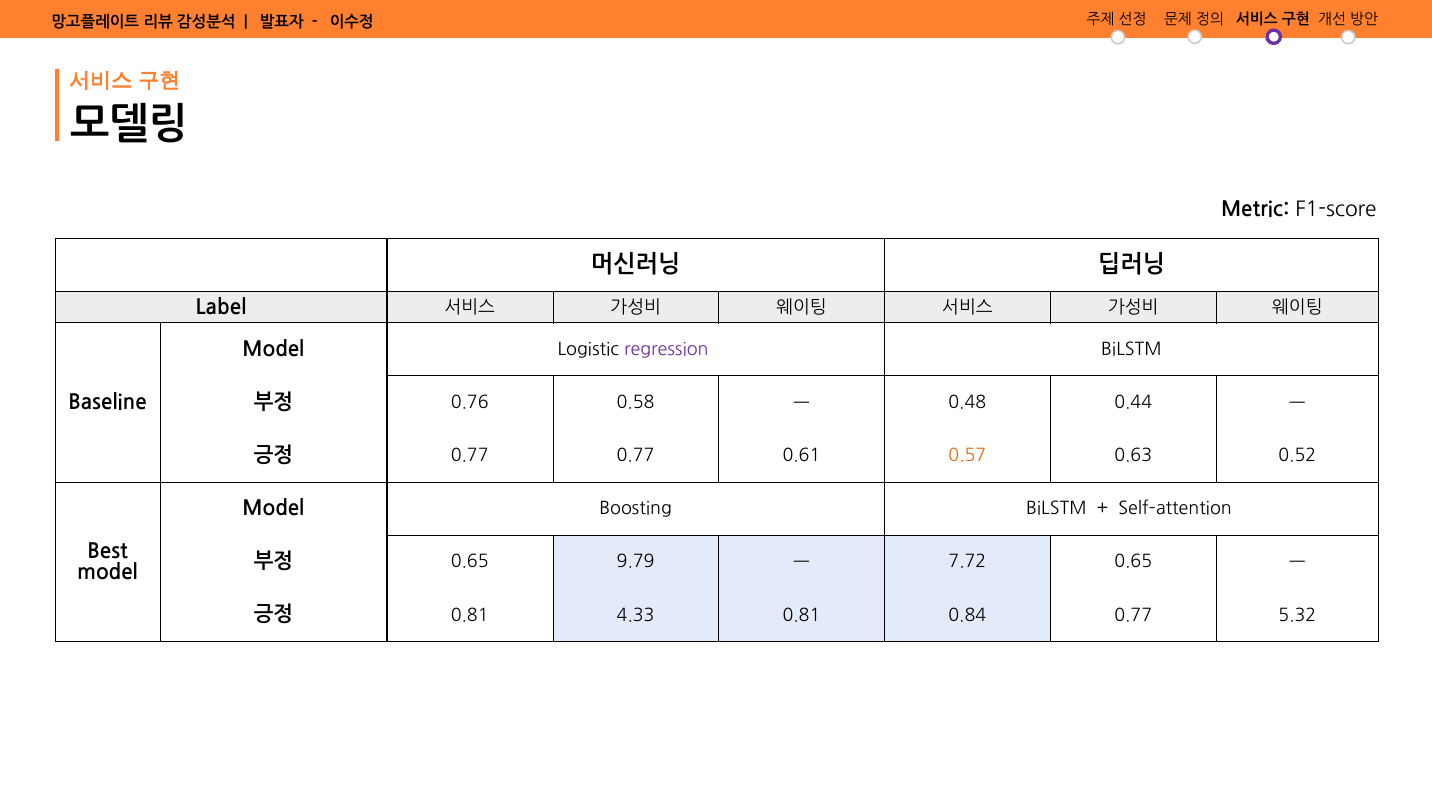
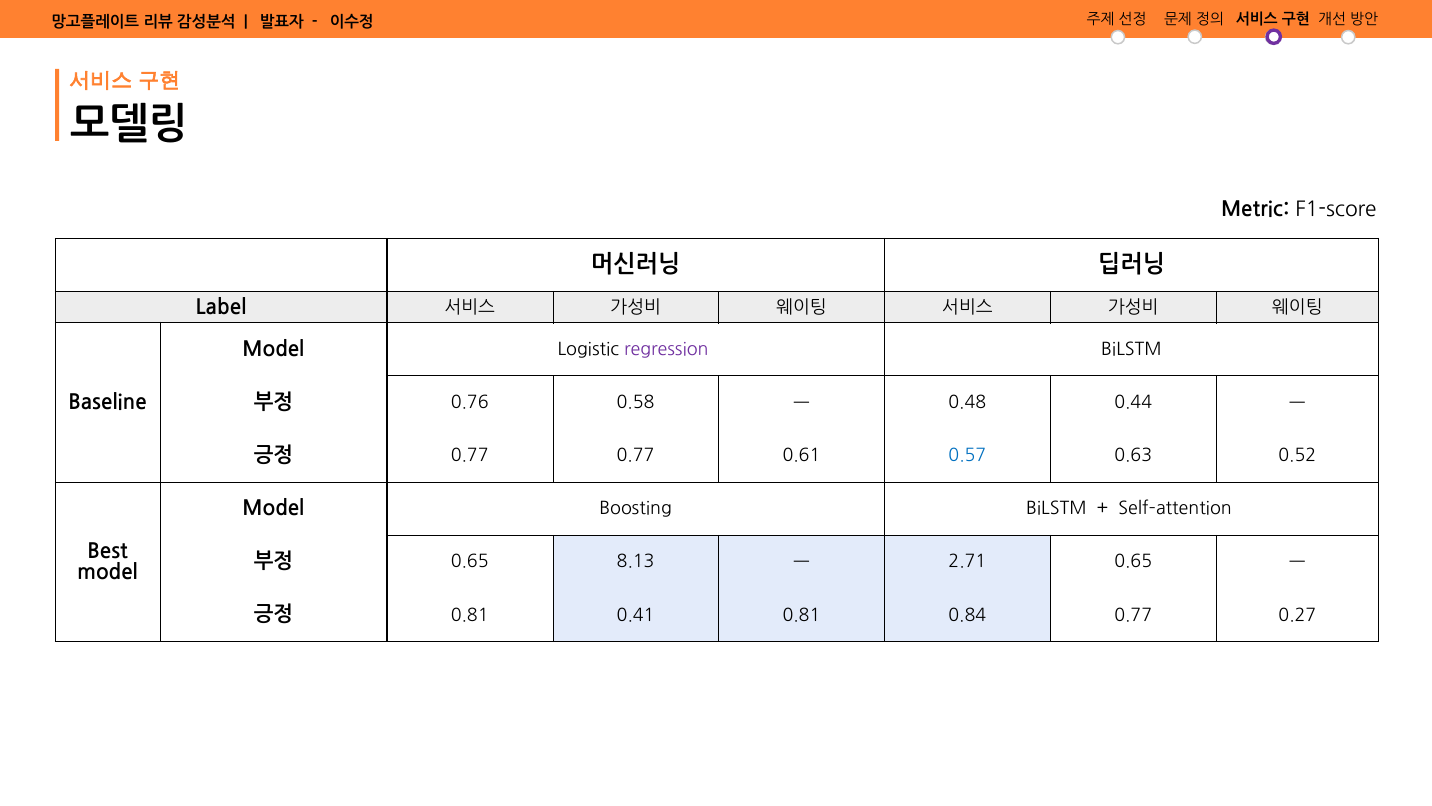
0.57 colour: orange -> blue (967, 456)
9.79: 9.79 -> 8.13 (636, 562)
7.72: 7.72 -> 2.71 (967, 562)
4.33: 4.33 -> 0.41 (636, 615)
5.32: 5.32 -> 0.27 (1297, 615)
